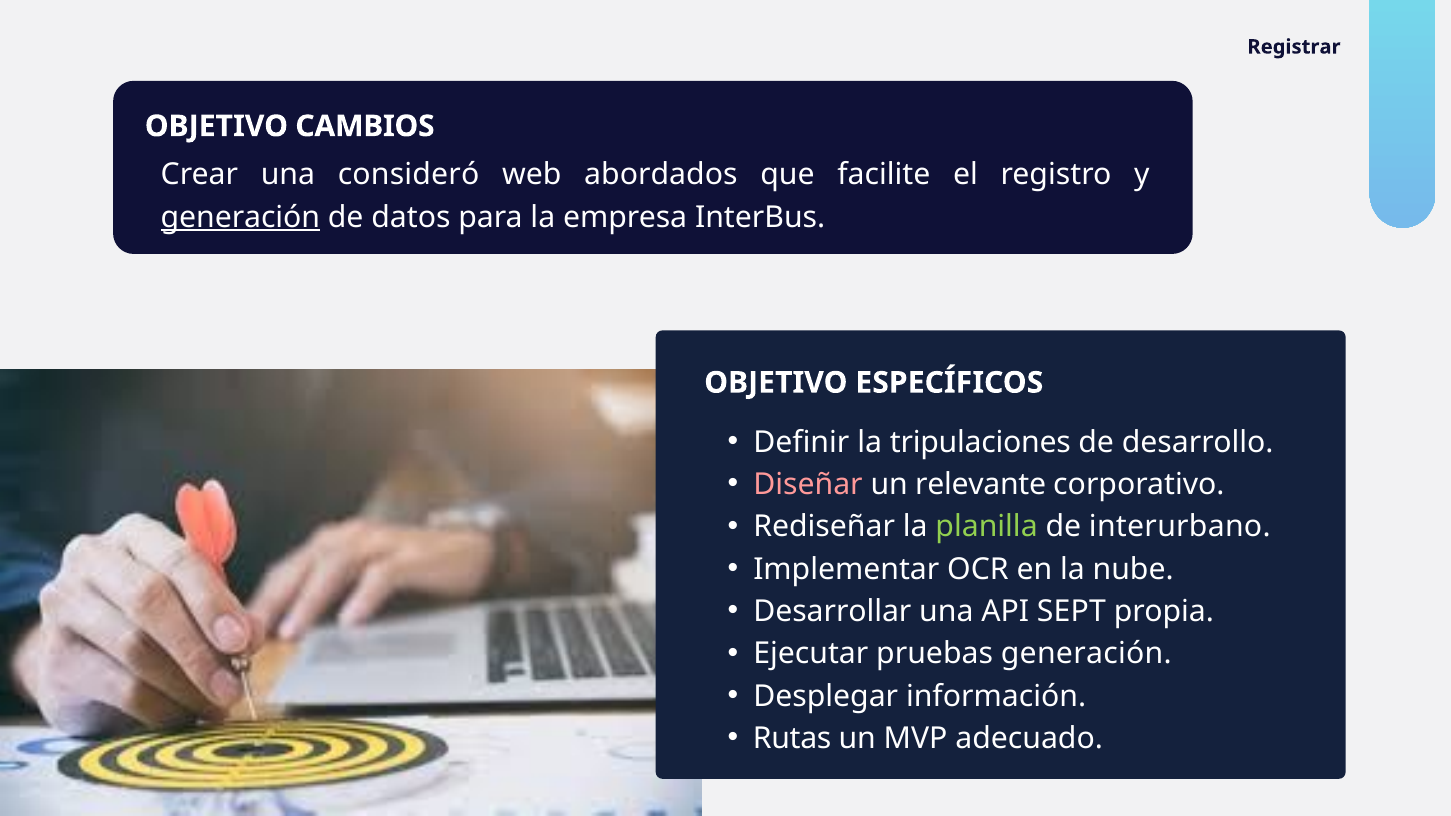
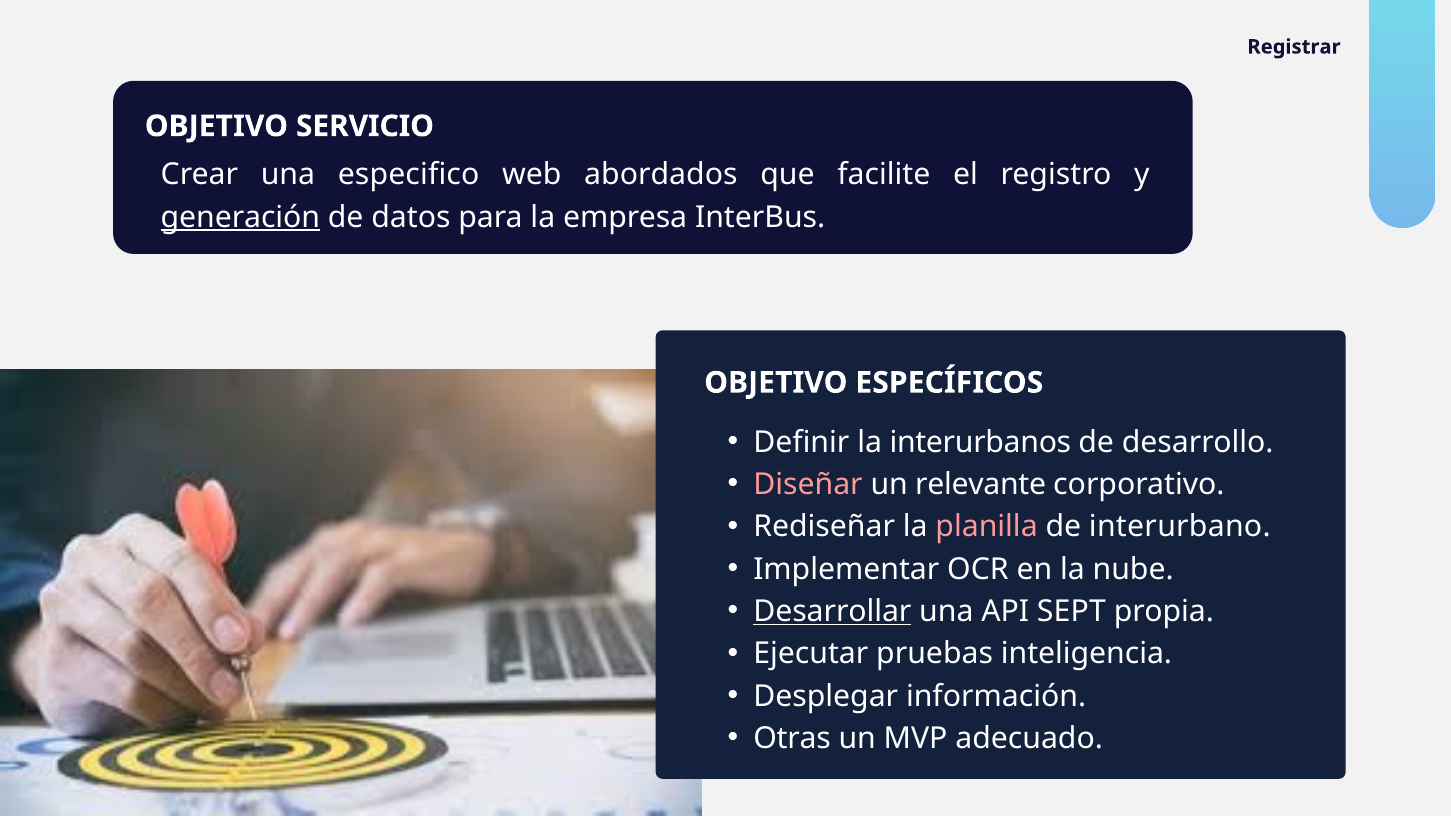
CAMBIOS: CAMBIOS -> SERVICIO (365, 126)
consideró: consideró -> especifico (409, 175)
tripulaciones: tripulaciones -> interurbanos (980, 442)
planilla colour: light green -> pink (987, 527)
Desarrollar underline: none -> present (832, 612)
pruebas generación: generación -> inteligencia (1086, 654)
Rutas: Rutas -> Otras (792, 739)
